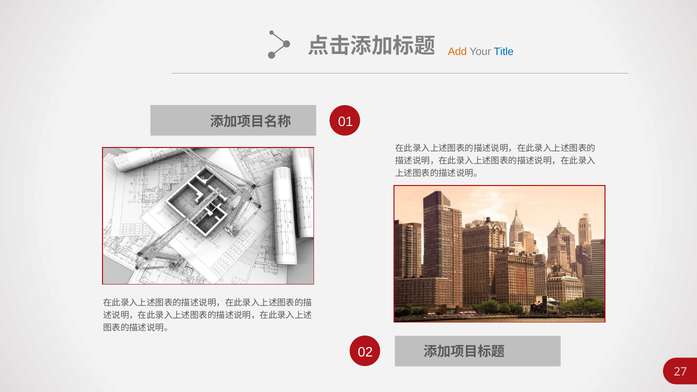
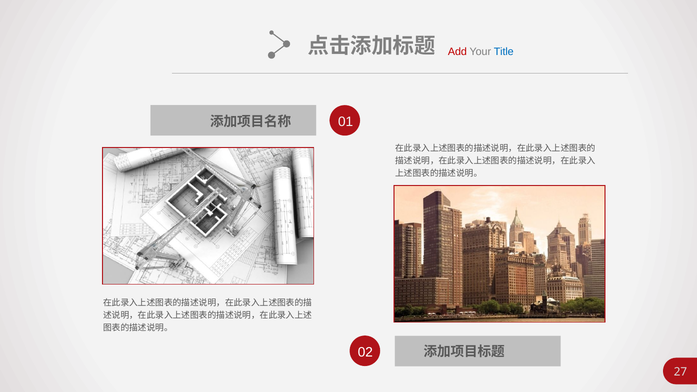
Add colour: orange -> red (457, 52)
